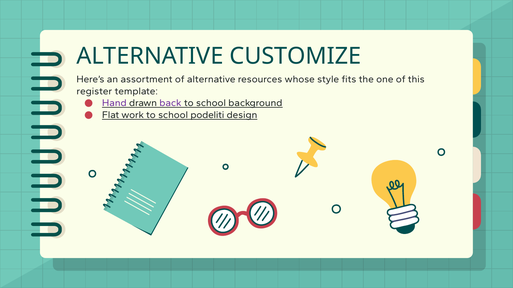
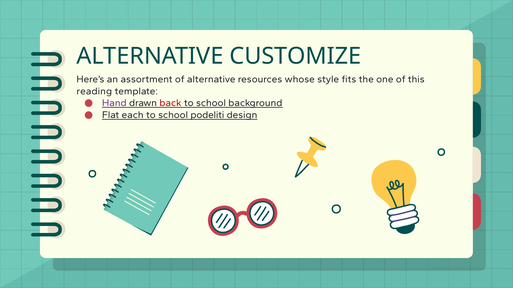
register: register -> reading (94, 91)
back colour: purple -> red (170, 103)
work: work -> each (133, 115)
